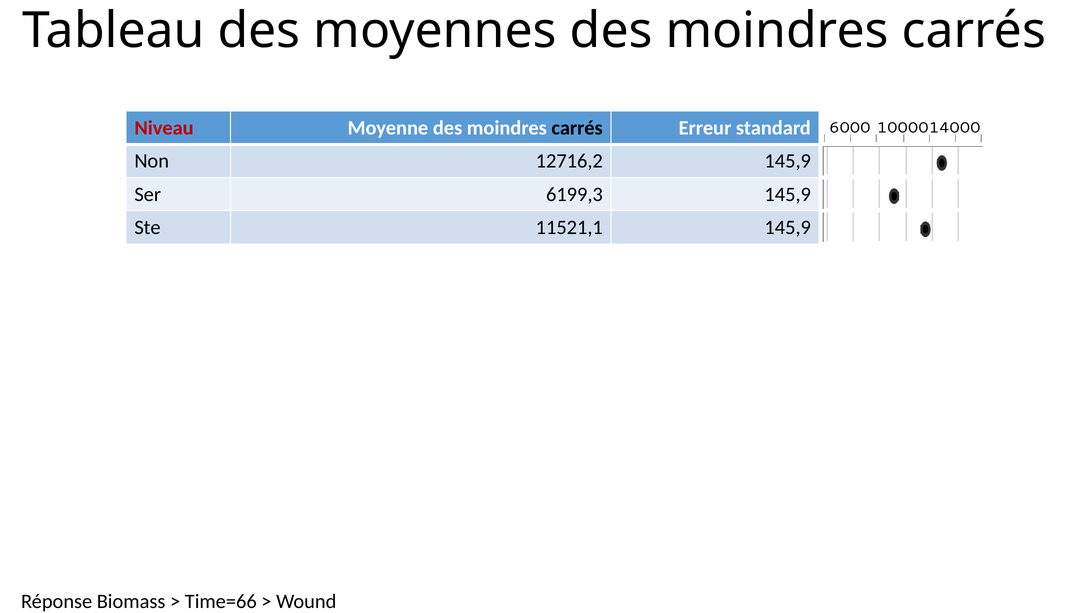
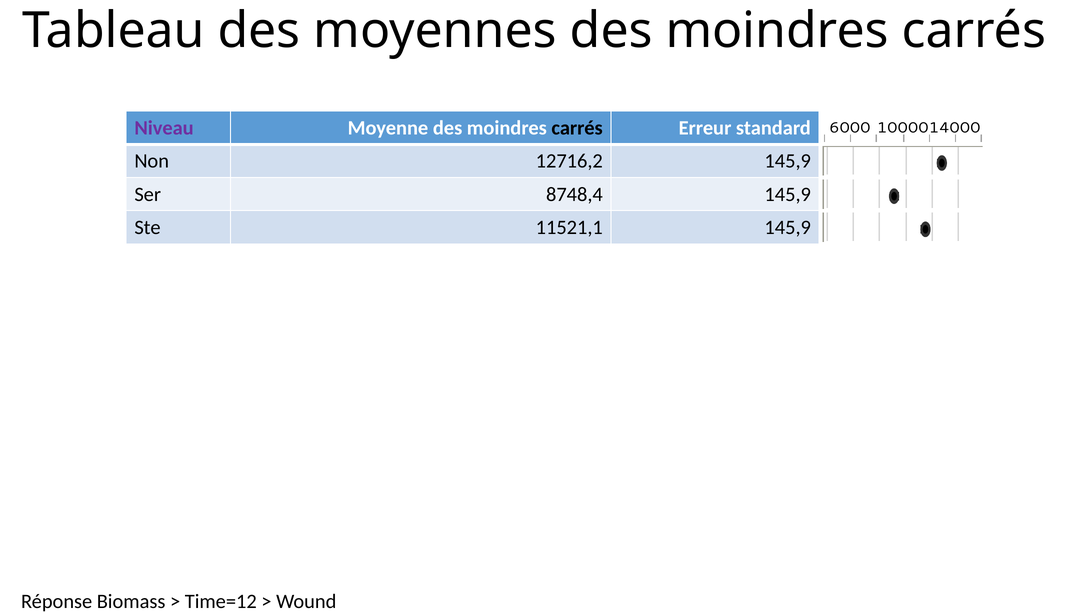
Niveau colour: red -> purple (164, 128)
6199,3: 6199,3 -> 8748,4 (574, 194)
Time=66: Time=66 -> Time=12 (221, 602)
